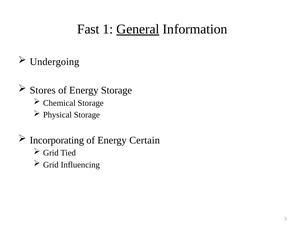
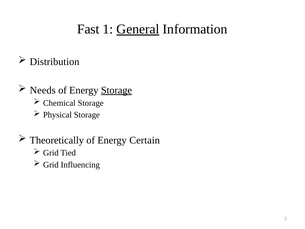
Undergoing: Undergoing -> Distribution (55, 62)
Stores: Stores -> Needs (43, 90)
Storage underline: none -> present (116, 90)
Incorporating: Incorporating -> Theoretically (57, 140)
